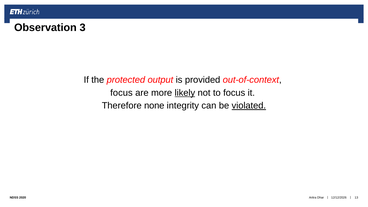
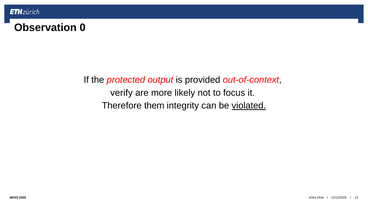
3: 3 -> 0 (83, 28)
focus: focus -> verify (121, 93)
likely underline: present -> none (185, 93)
none: none -> them (154, 106)
